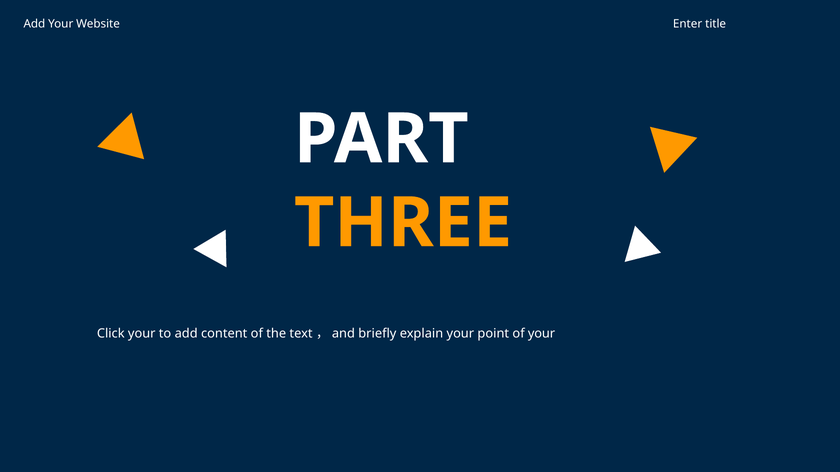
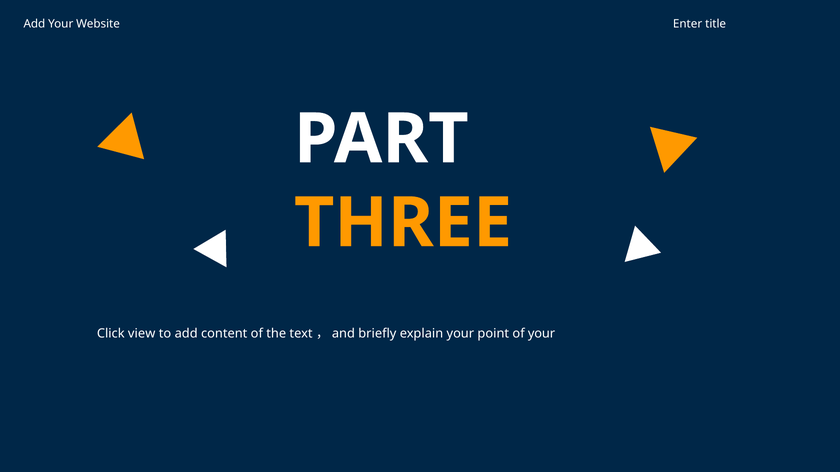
Click your: your -> view (142, 334)
